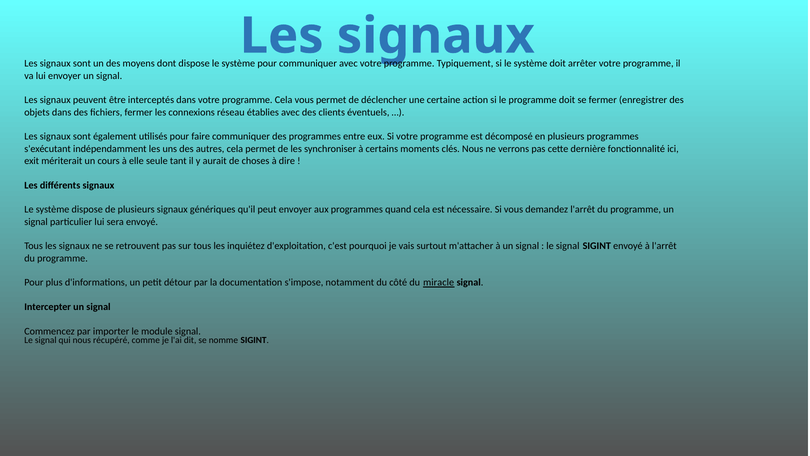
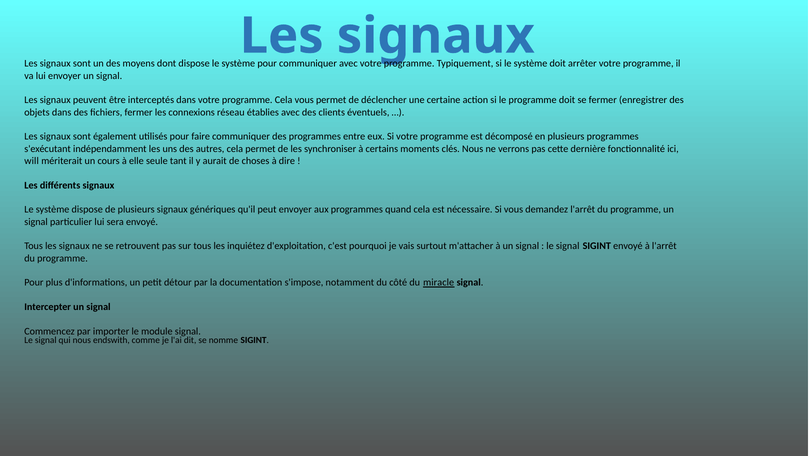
exit: exit -> will (32, 161)
récupéré: récupéré -> endswith (111, 340)
